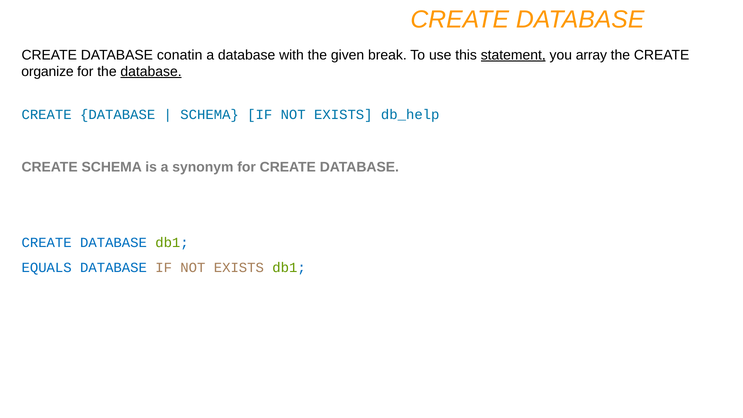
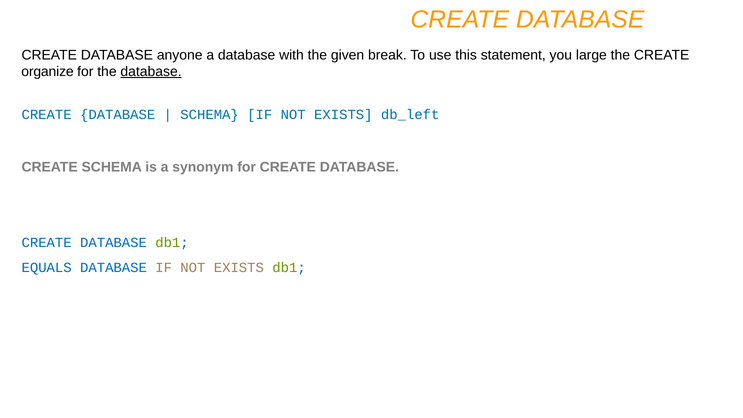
conatin: conatin -> anyone (180, 55)
statement underline: present -> none (513, 55)
array: array -> large (591, 55)
db_help: db_help -> db_left (410, 114)
